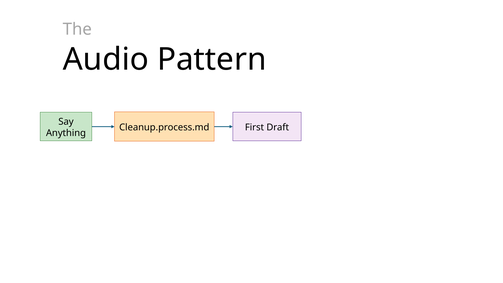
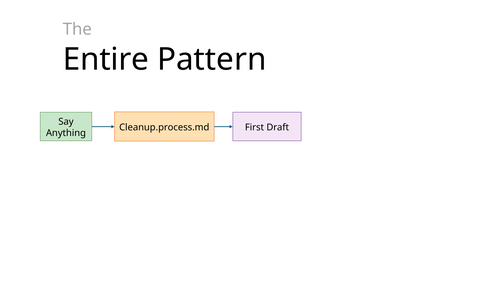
Audio: Audio -> Entire (106, 59)
